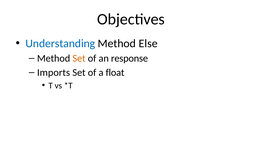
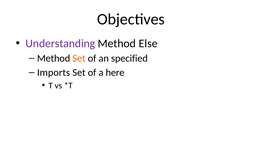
Understanding colour: blue -> purple (60, 44)
response: response -> specified (129, 59)
float: float -> here (115, 73)
